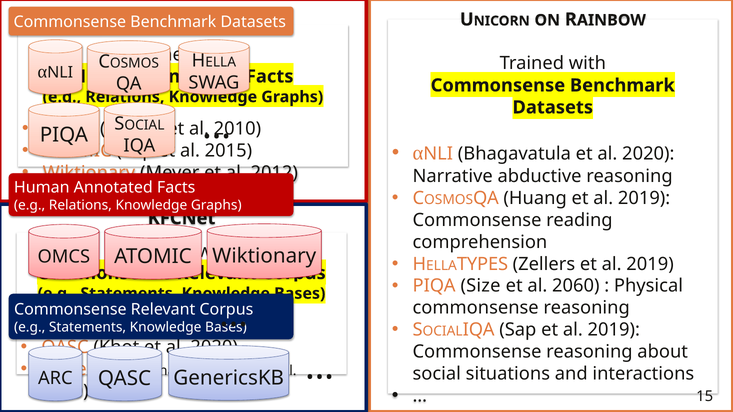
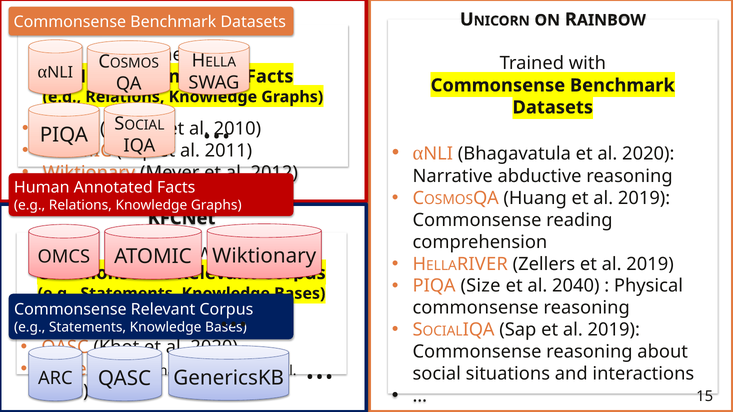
2015: 2015 -> 2011 (228, 151)
TYPES: TYPES -> RIVER (482, 264)
2060: 2060 -> 2040 (576, 286)
